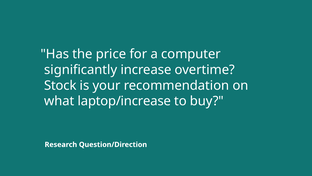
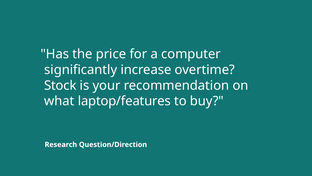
laptop/increase: laptop/increase -> laptop/features (124, 101)
